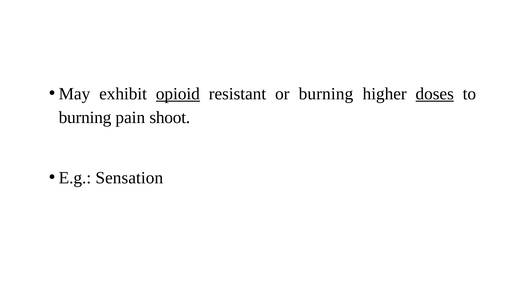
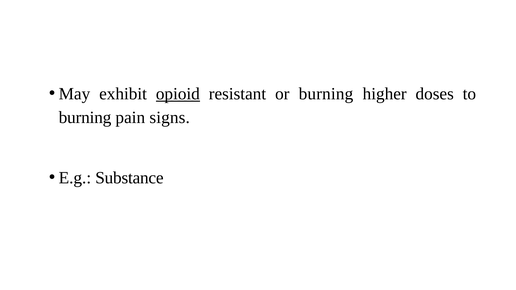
doses underline: present -> none (435, 94)
shoot: shoot -> signs (170, 118)
Sensation: Sensation -> Substance (129, 178)
